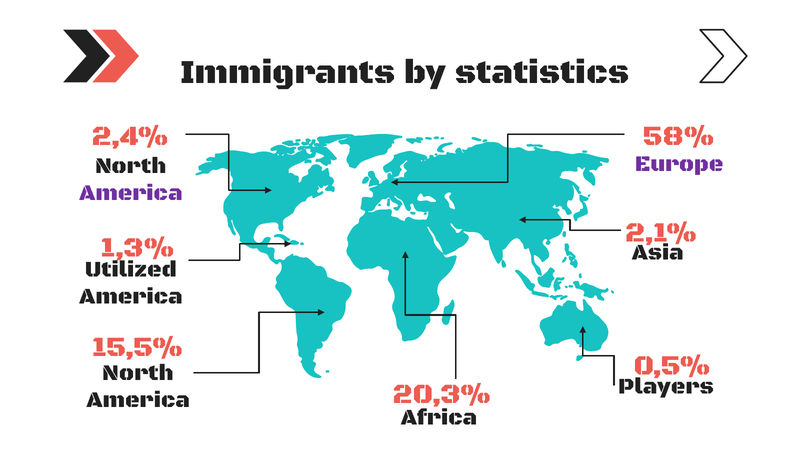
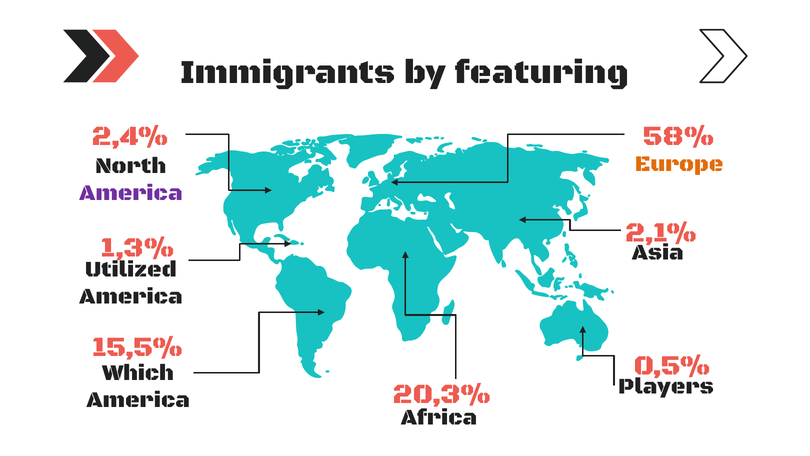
statistics: statistics -> featuring (542, 72)
Europe colour: purple -> orange (679, 164)
North: North -> Which (138, 372)
